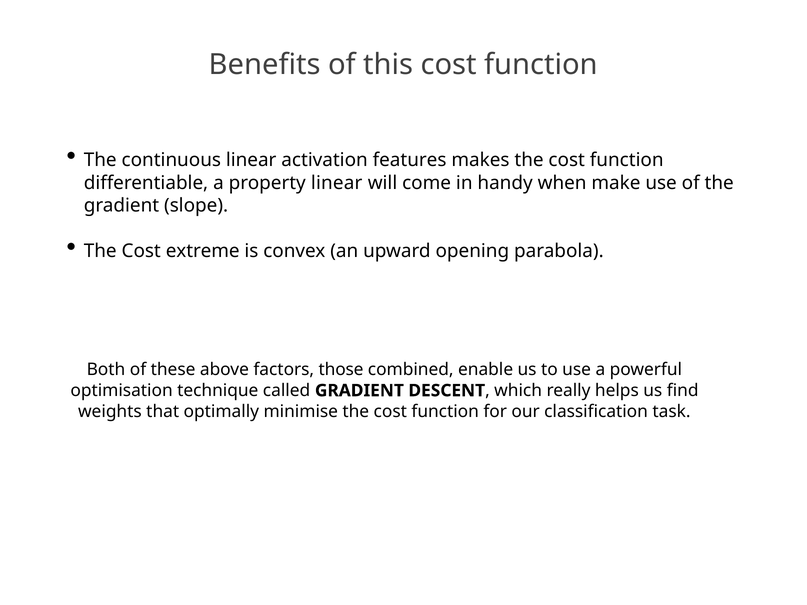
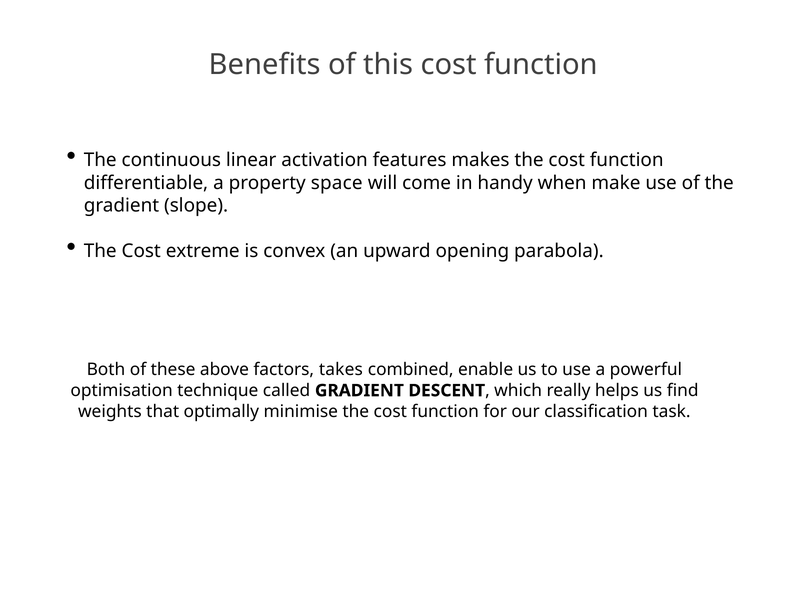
property linear: linear -> space (337, 183)
those: those -> takes (341, 370)
